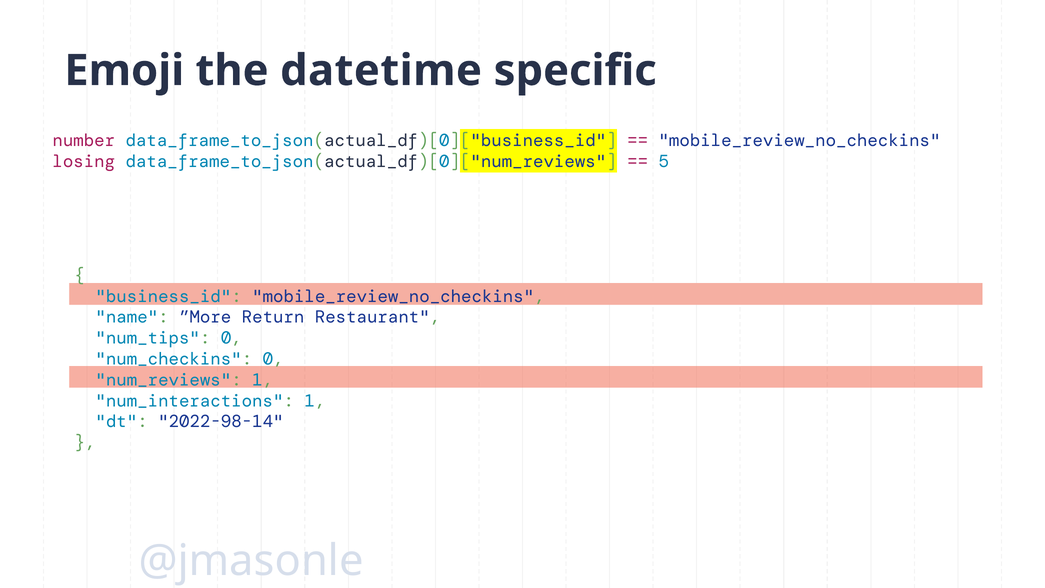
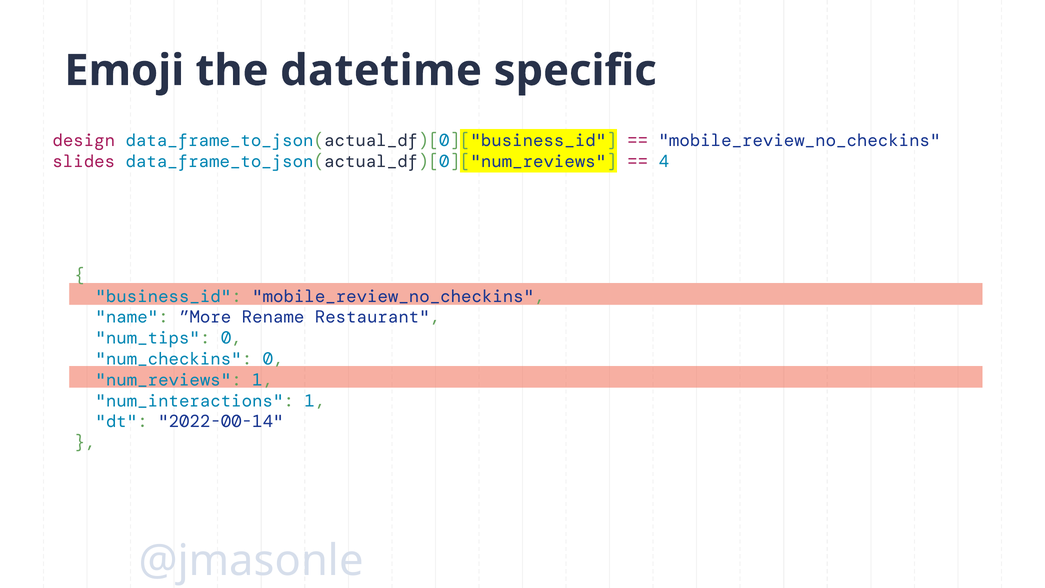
number: number -> design (84, 141)
losing: losing -> slides (84, 162)
5: 5 -> 4 (664, 162)
Return: Return -> Rename (273, 317)
2022-98-14: 2022-98-14 -> 2022-00-14 (221, 422)
